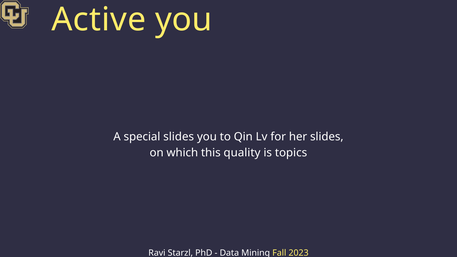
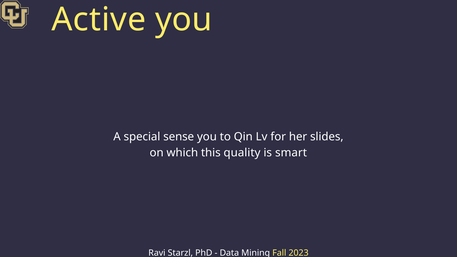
special slides: slides -> sense (179, 137)
topics: topics -> smart (291, 153)
